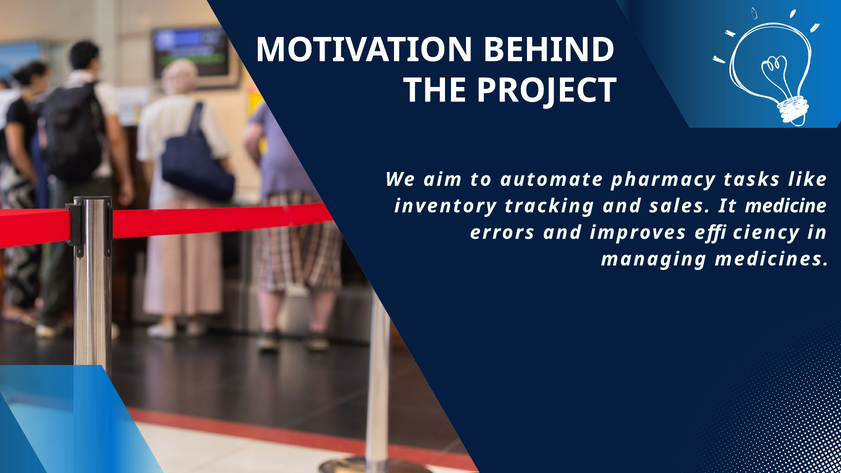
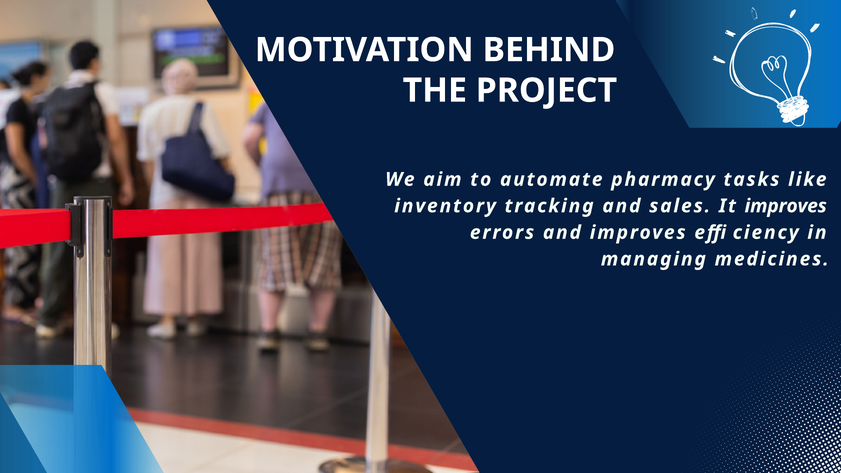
It medicine: medicine -> improves (786, 206)
